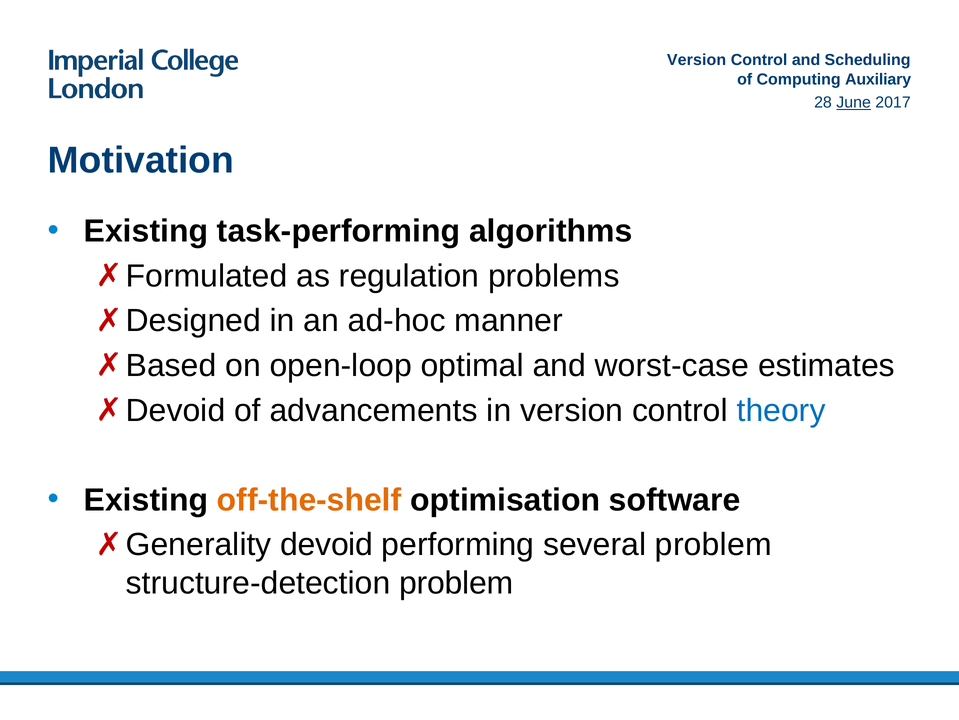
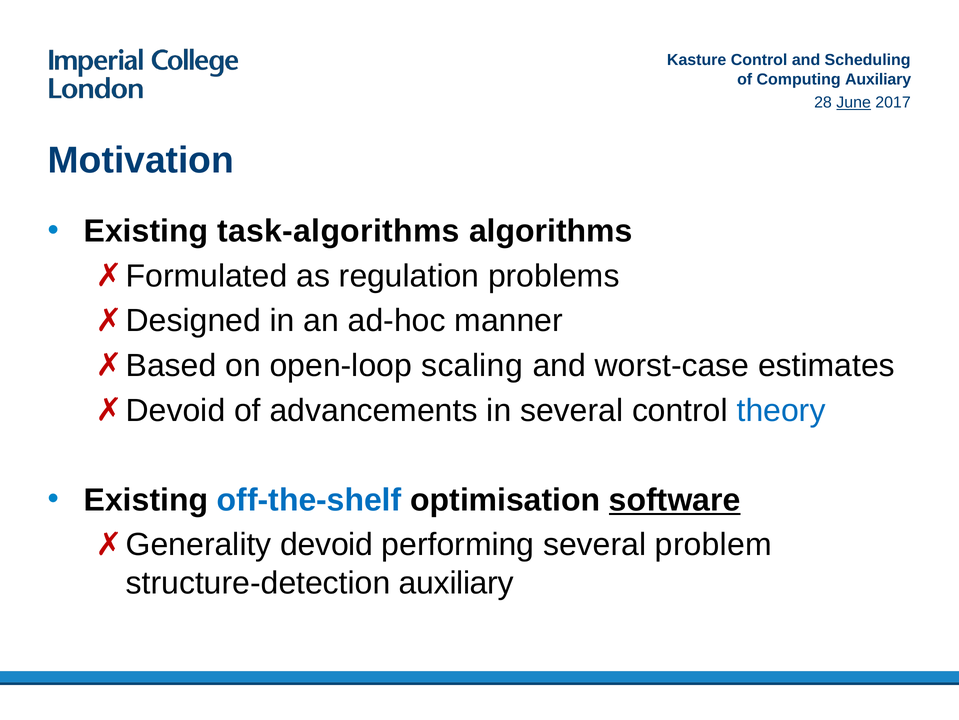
Version: Version -> Kasture (697, 60)
task-performing: task-performing -> task-algorithms (338, 231)
optimal: optimal -> scaling (472, 365)
in version: version -> several (572, 410)
off-the-shelf colour: orange -> blue (309, 500)
software underline: none -> present (675, 500)
structure-detection problem: problem -> auxiliary (456, 583)
